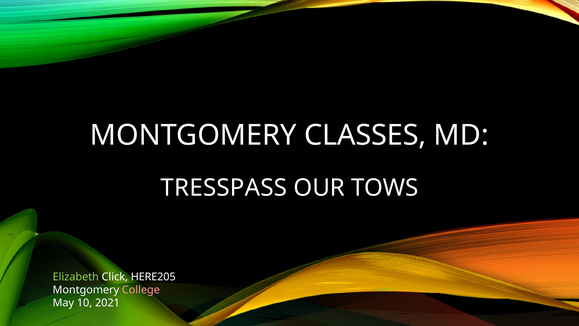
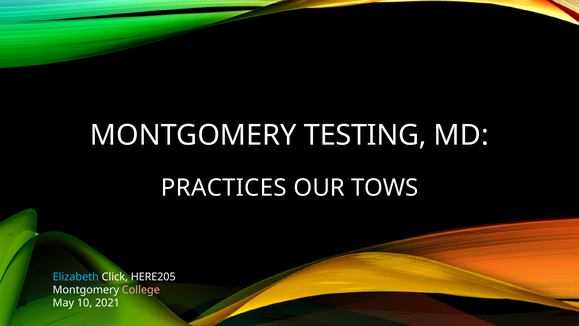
CLASSES: CLASSES -> TESTING (365, 135)
TRESSPASS: TRESSPASS -> PRACTICES (224, 188)
Elizabeth colour: light green -> light blue (76, 277)
